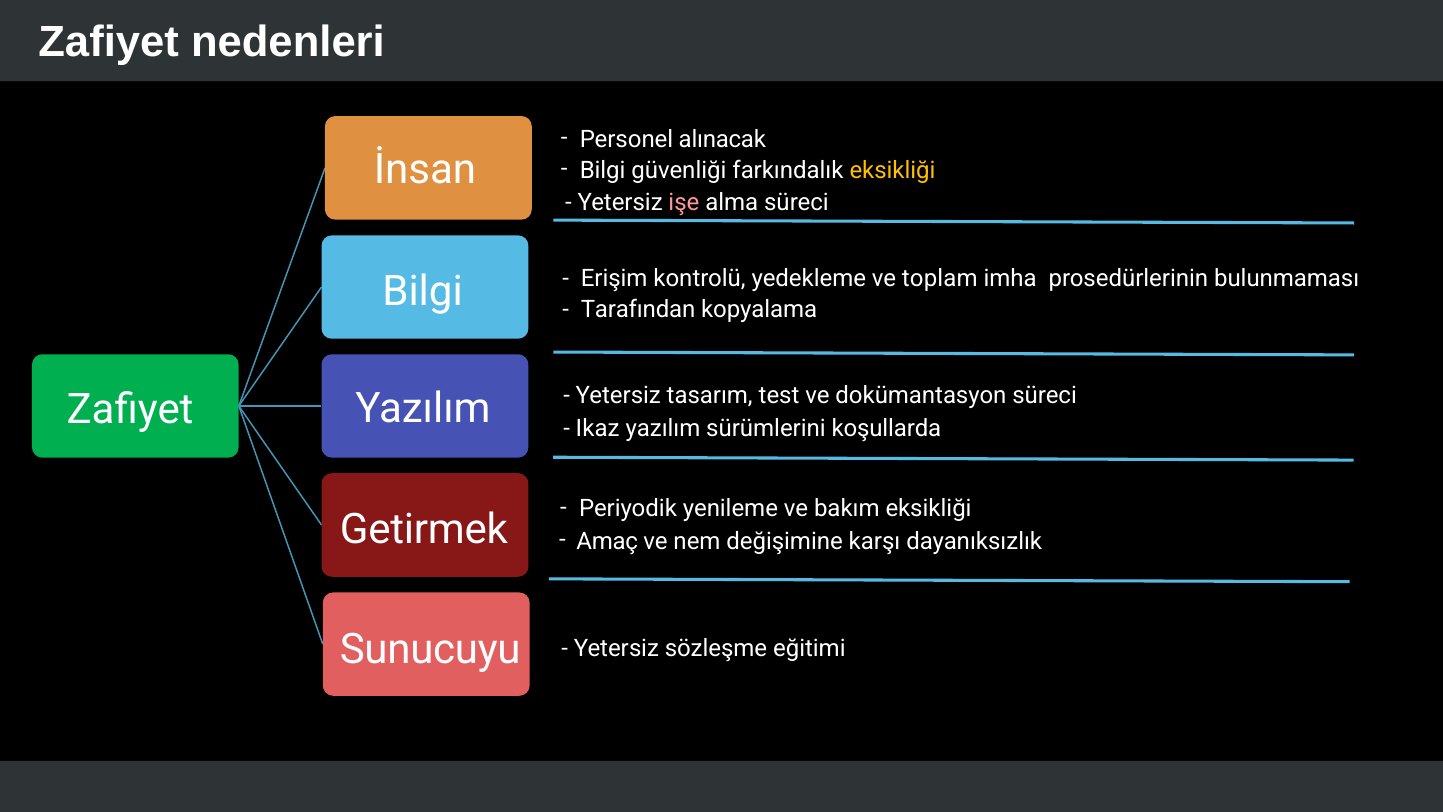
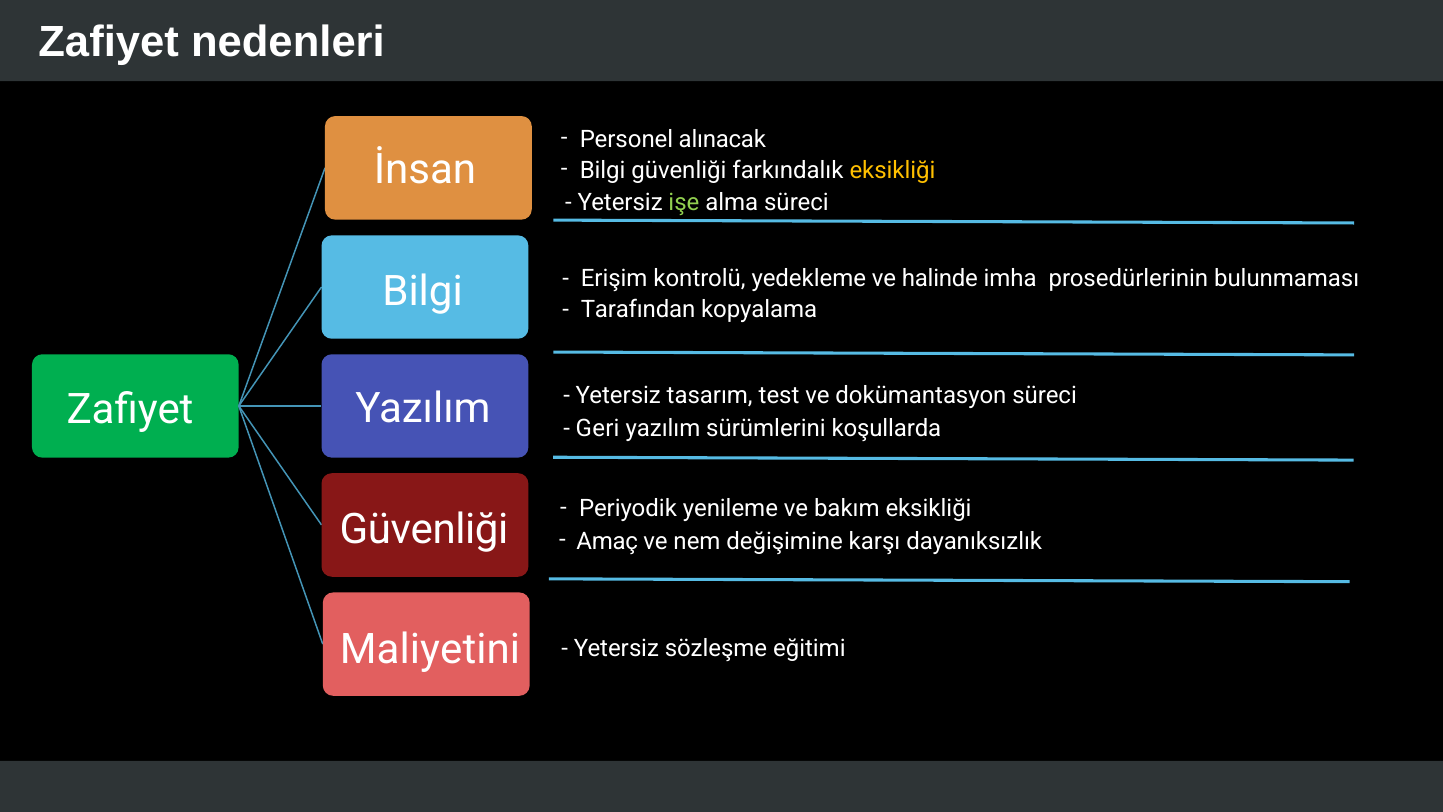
işe colour: pink -> light green (684, 203)
toplam: toplam -> halinde (940, 279)
Ikaz: Ikaz -> Geri (598, 428)
Getirmek: Getirmek -> Güvenliği (424, 529)
Sunucuyu: Sunucuyu -> Maliyetini (430, 650)
